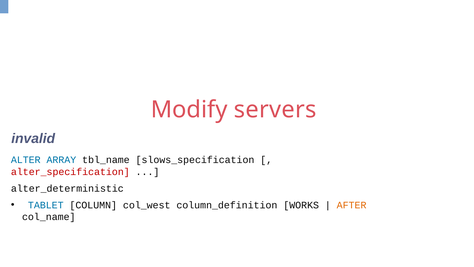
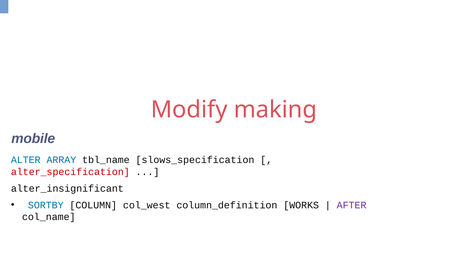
servers: servers -> making (275, 109)
invalid: invalid -> mobile (33, 138)
alter_deterministic: alter_deterministic -> alter_insignificant (67, 188)
TABLET: TABLET -> SORTBY (46, 205)
AFTER colour: orange -> purple (352, 205)
